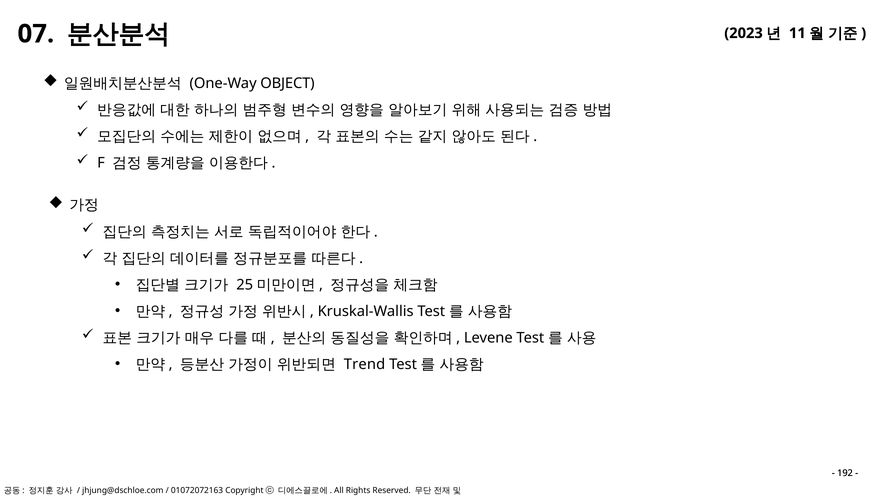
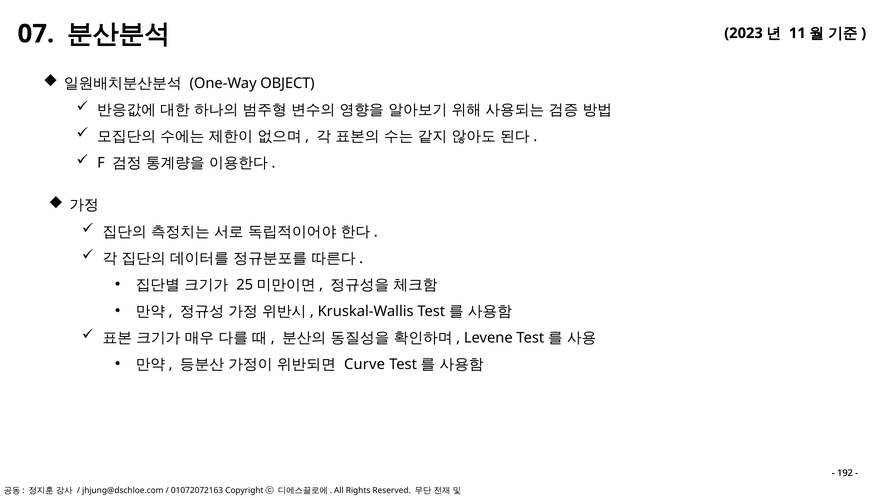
Trend: Trend -> Curve (365, 364)
